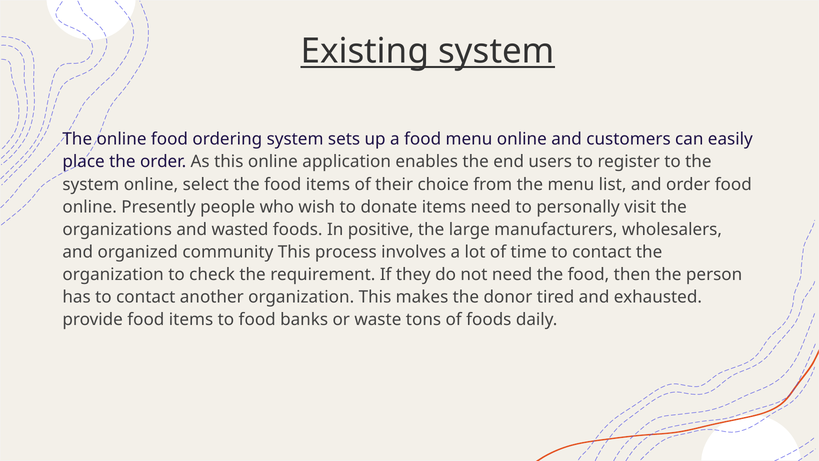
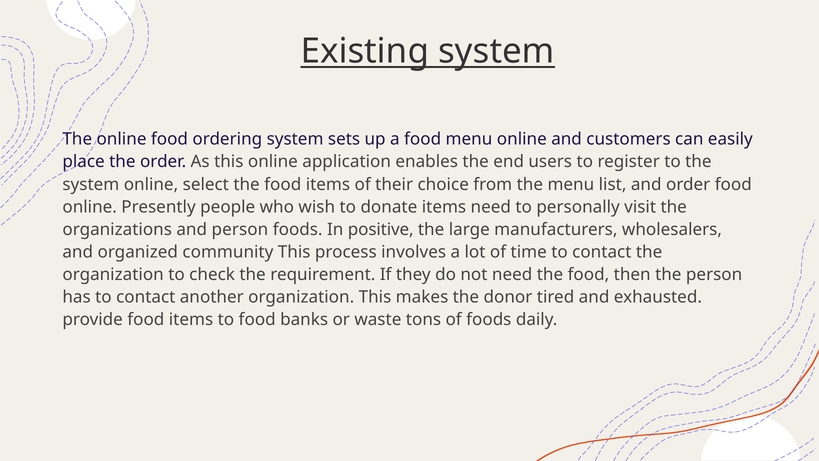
and wasted: wasted -> person (240, 229)
